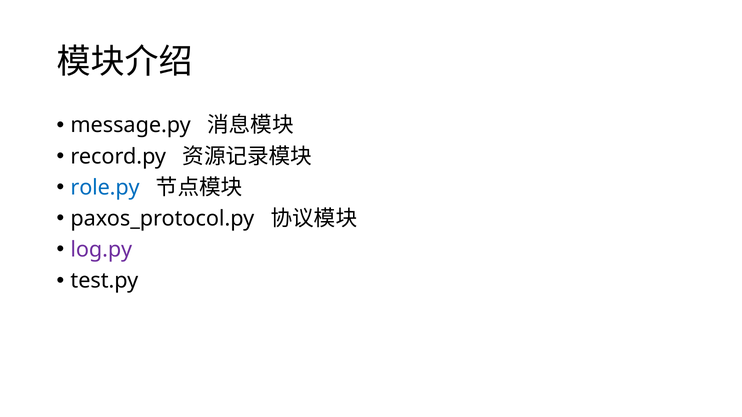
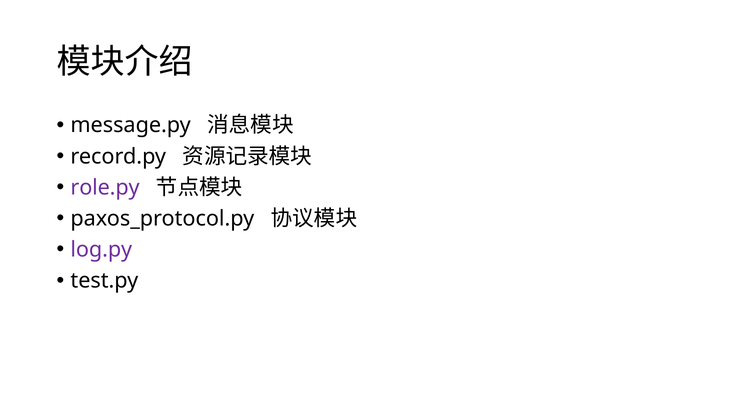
role.py colour: blue -> purple (105, 188)
